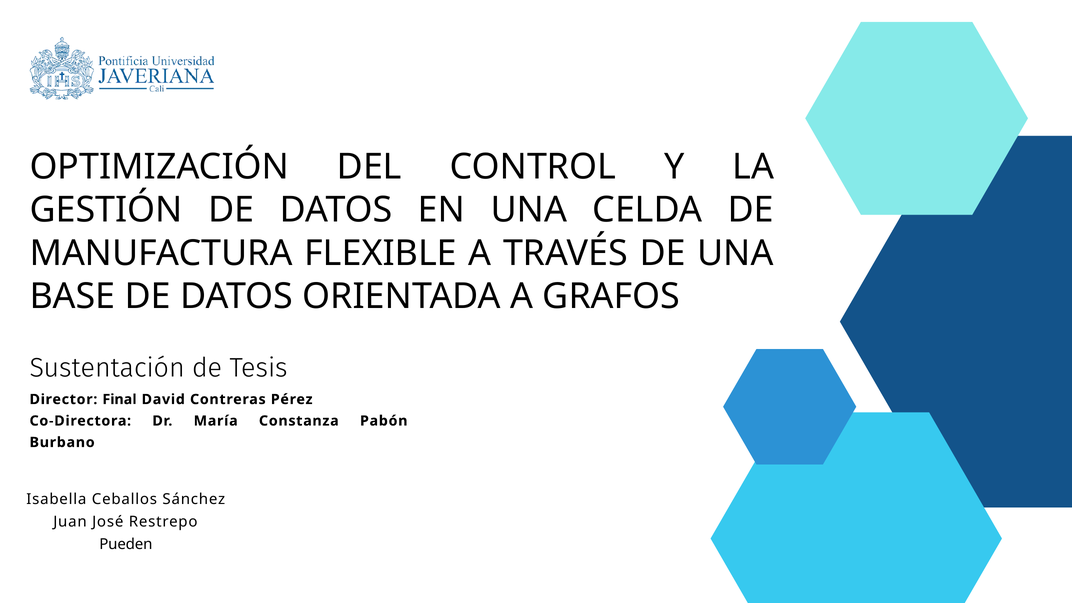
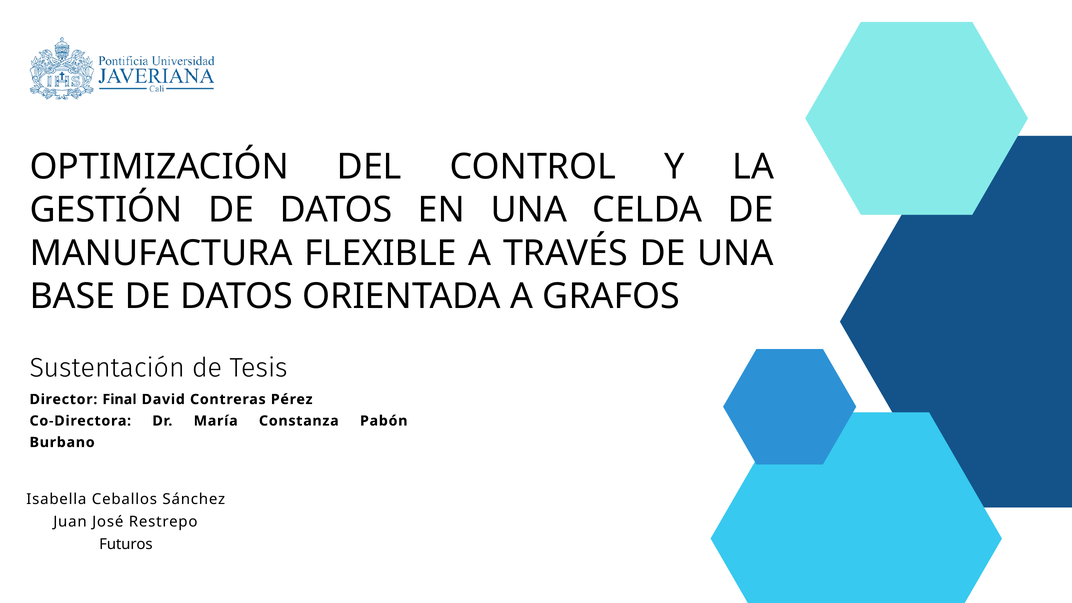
Pueden: Pueden -> Futuros (126, 544)
